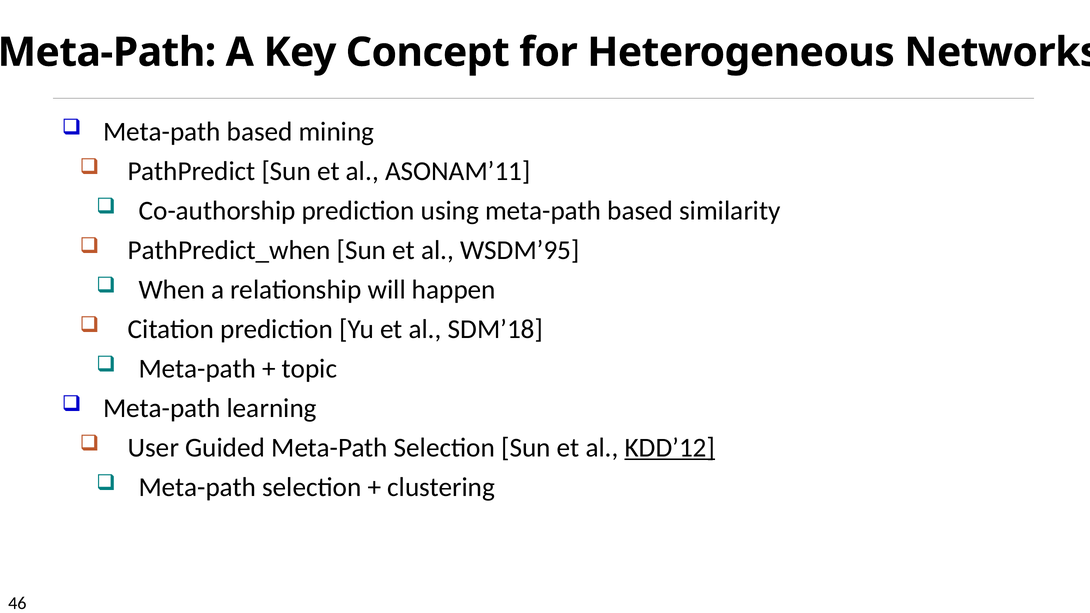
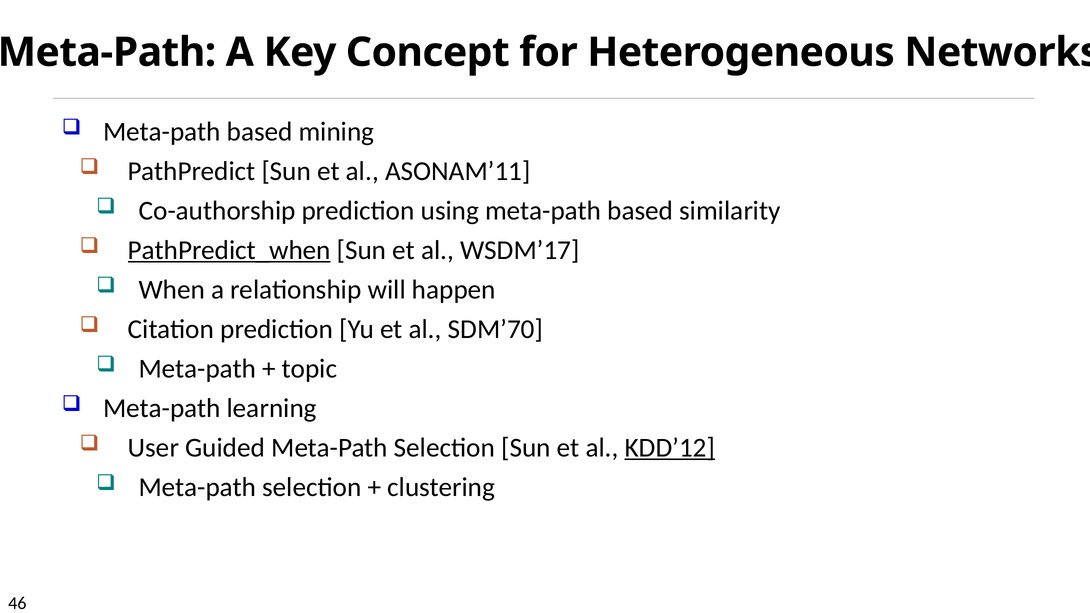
PathPredict_when underline: none -> present (229, 250)
WSDM’95: WSDM’95 -> WSDM’17 (520, 250)
SDM’18: SDM’18 -> SDM’70 (495, 329)
